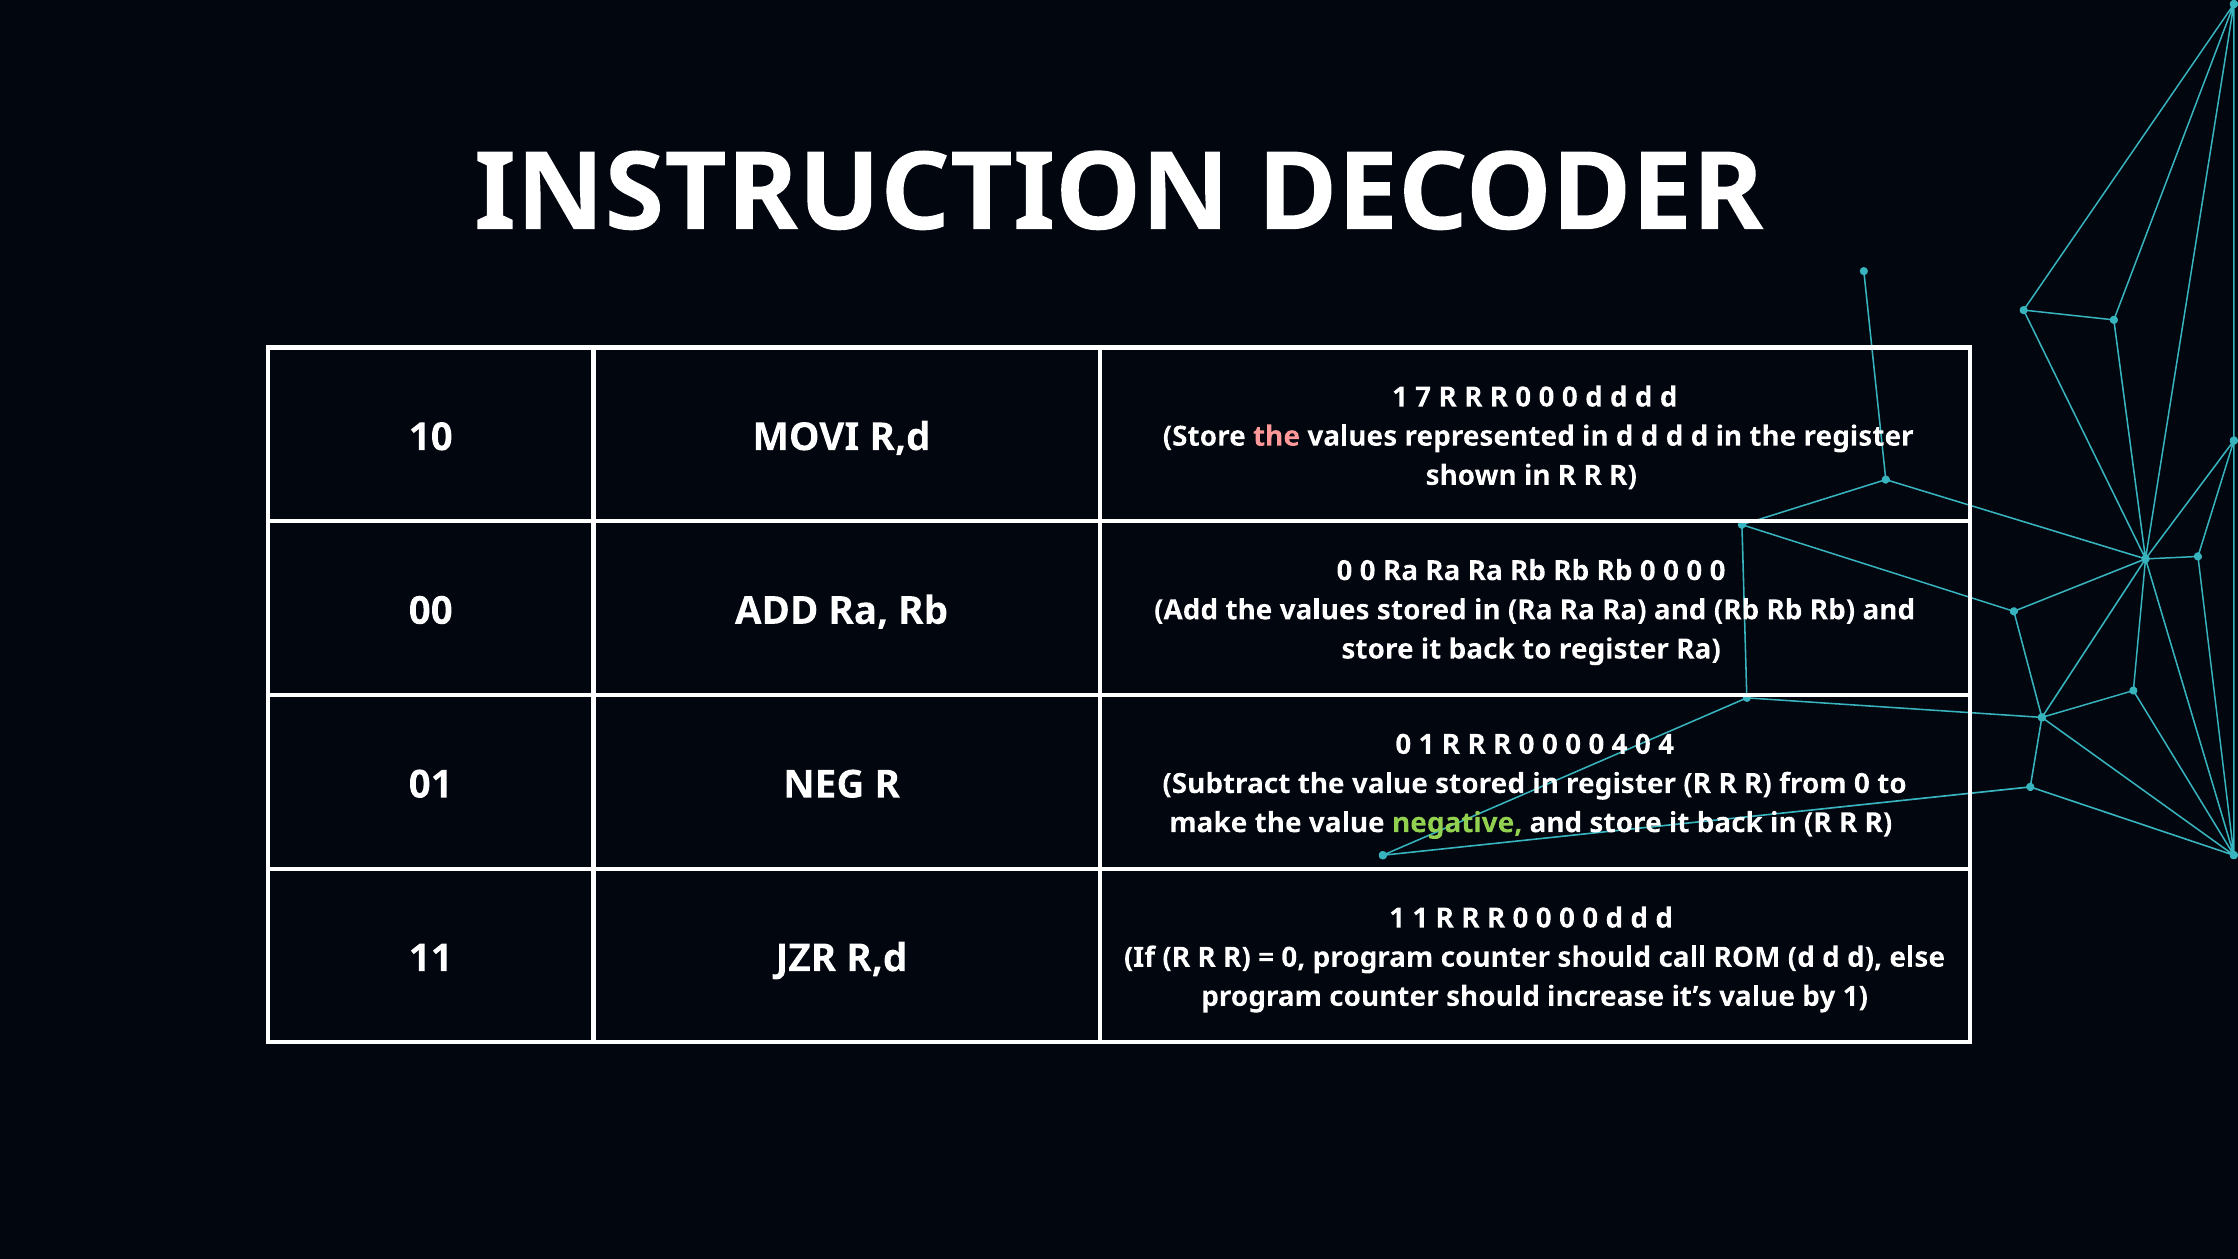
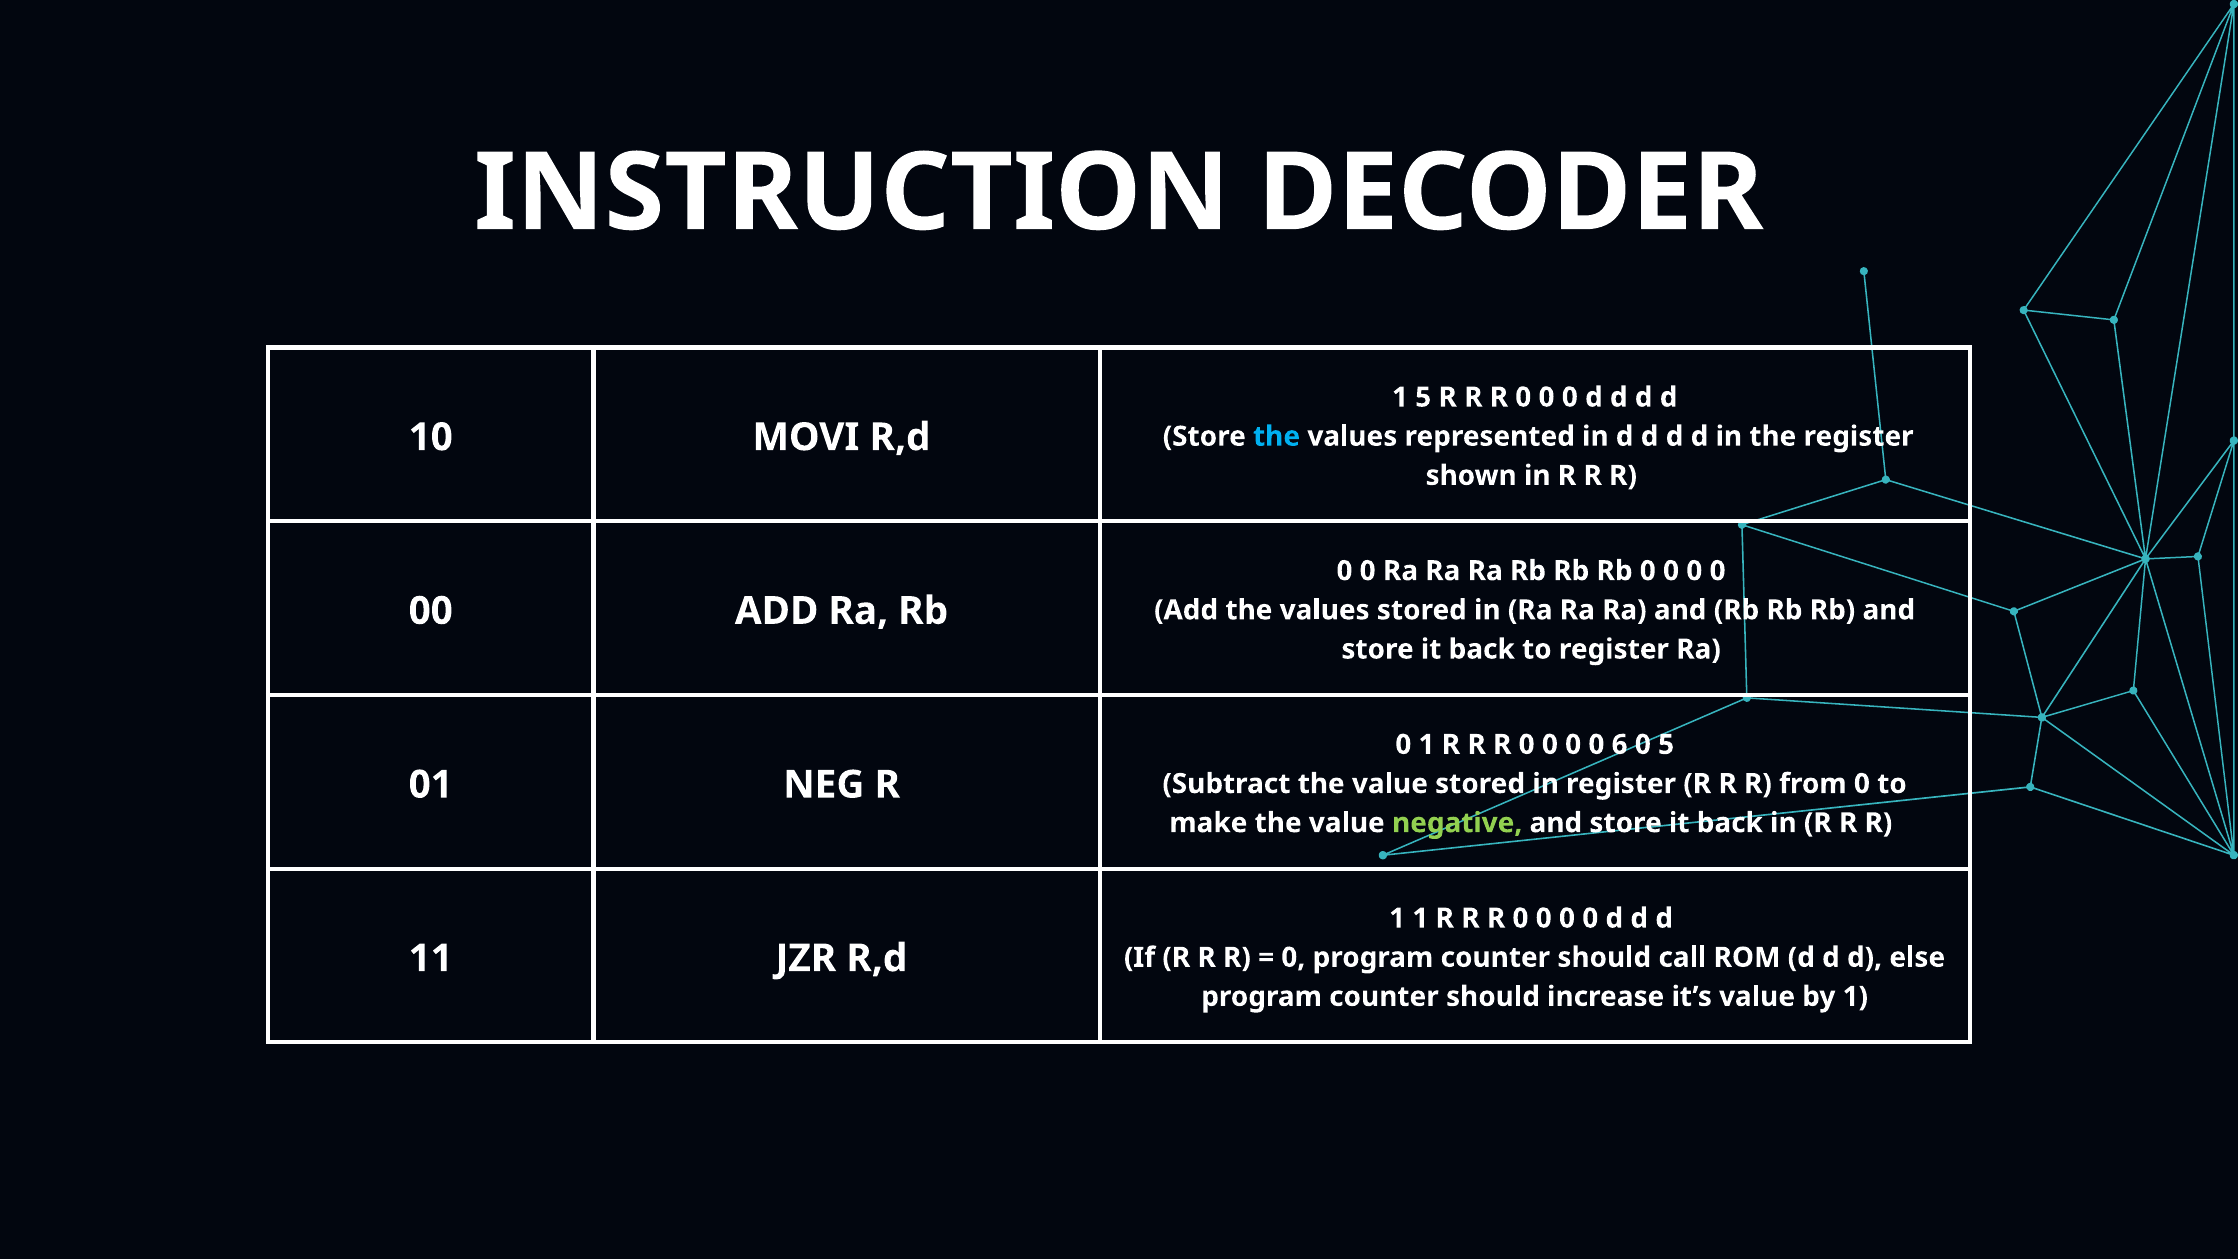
1 7: 7 -> 5 (1423, 397)
the colour: pink -> light blue (1277, 436)
0 0 4: 4 -> 6 (1620, 745)
4: 4 -> 5 (1666, 745)
